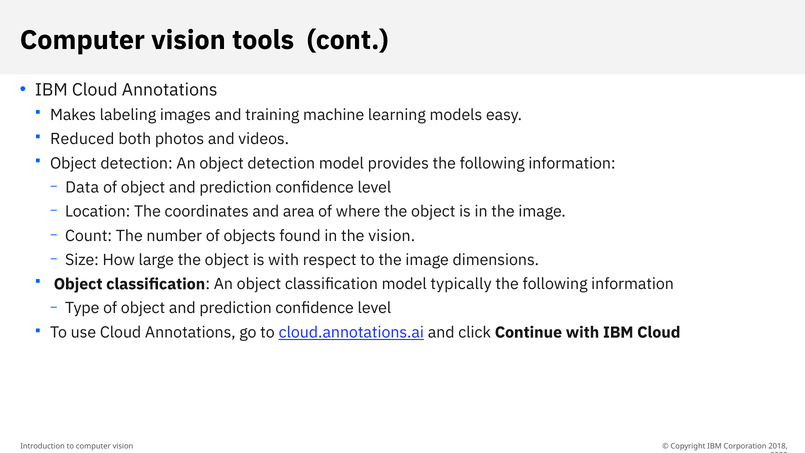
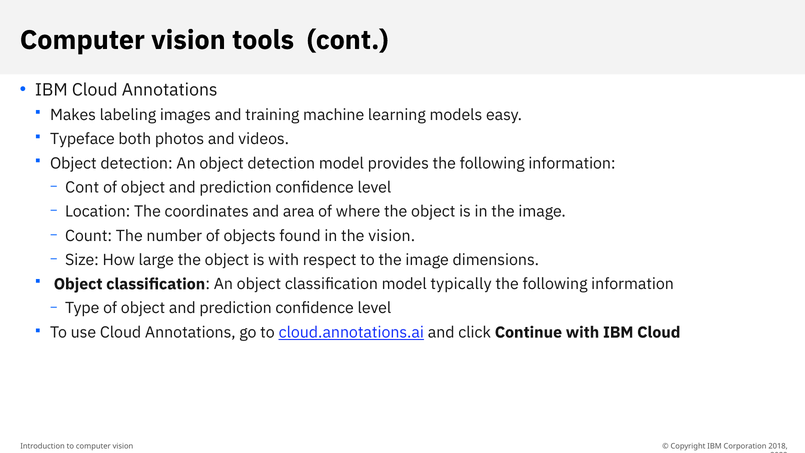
Reduced: Reduced -> Typeface (82, 139)
Data: Data -> Cont (82, 187)
